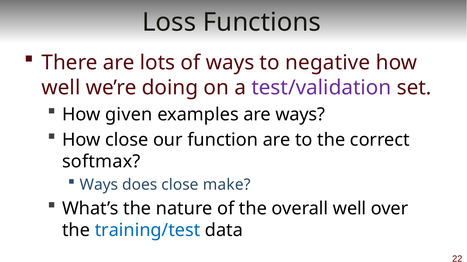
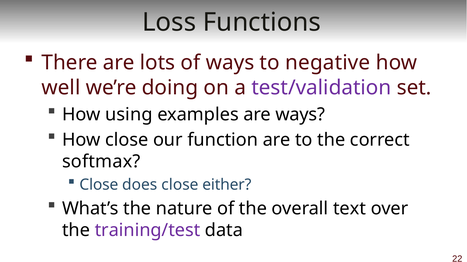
given: given -> using (129, 115)
Ways: Ways -> Close (99, 185)
make: make -> either (227, 185)
overall well: well -> text (350, 209)
training/test colour: blue -> purple (148, 231)
